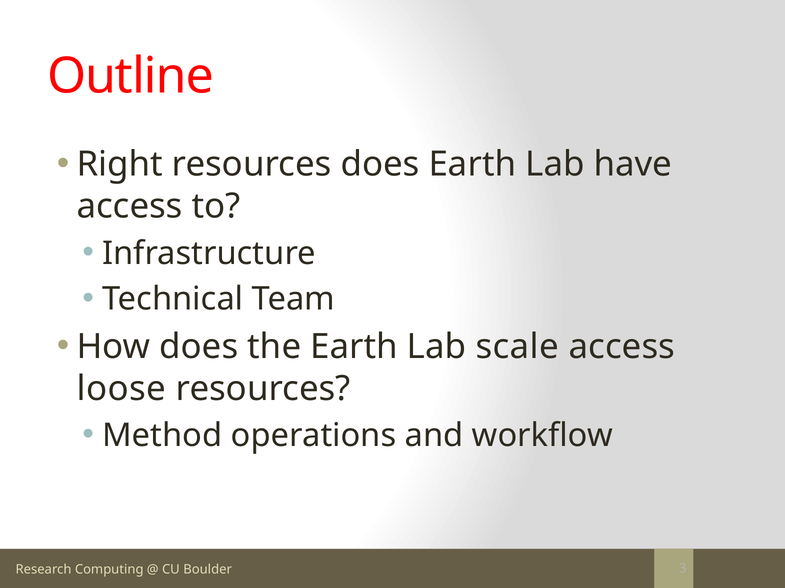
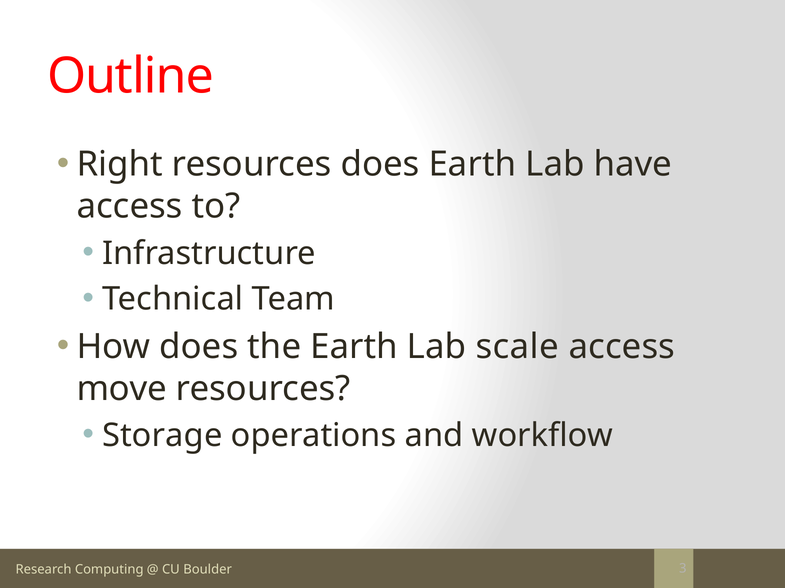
loose: loose -> move (122, 389)
Method: Method -> Storage (162, 436)
